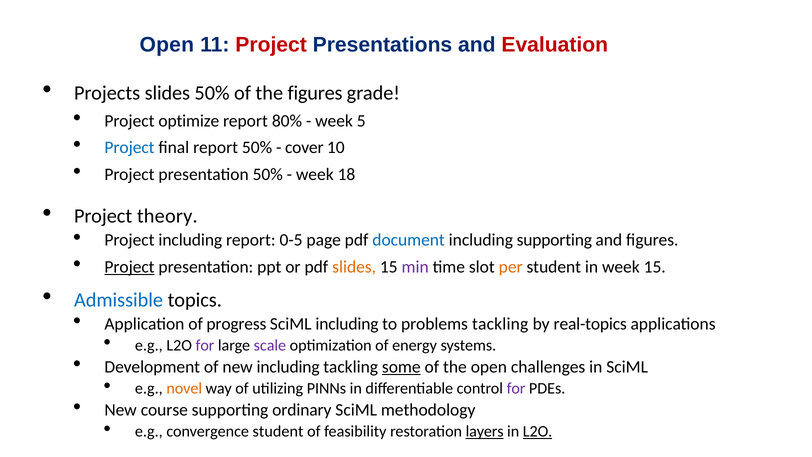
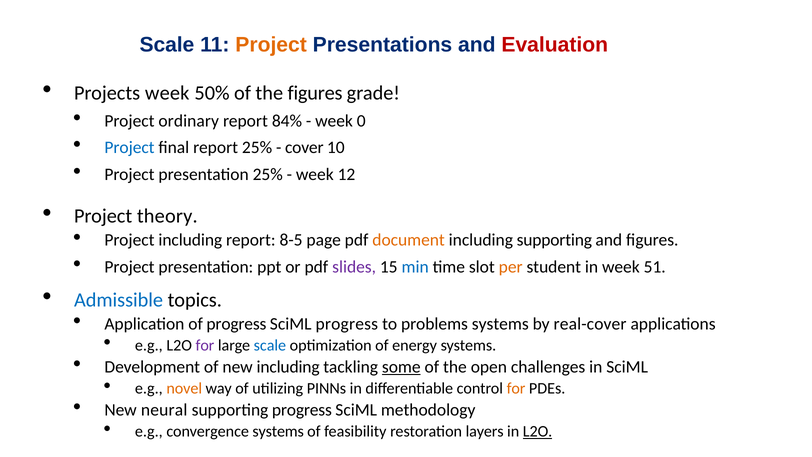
Open: Open -> Scale (167, 45)
Project colour: red -> orange (271, 45)
Projects slides: slides -> week (167, 93)
optimize: optimize -> ordinary (189, 121)
80%: 80% -> 84% (287, 121)
5: 5 -> 0 (361, 121)
report 50%: 50% -> 25% (257, 148)
presentation 50%: 50% -> 25% (268, 174)
18: 18 -> 12 (346, 174)
0-5: 0-5 -> 8-5 (291, 240)
document colour: blue -> orange (409, 240)
Project underline: present -> none (130, 267)
slides colour: orange -> purple (354, 267)
min colour: purple -> blue (415, 267)
week 15: 15 -> 51 (655, 267)
SciML including: including -> progress (347, 324)
problems tackling: tackling -> systems (500, 324)
real-topics: real-topics -> real-cover (590, 324)
scale colour: purple -> blue (270, 345)
for colour: purple -> orange (516, 388)
course: course -> neural (164, 410)
supporting ordinary: ordinary -> progress (302, 410)
convergence student: student -> systems (278, 431)
layers underline: present -> none (485, 431)
